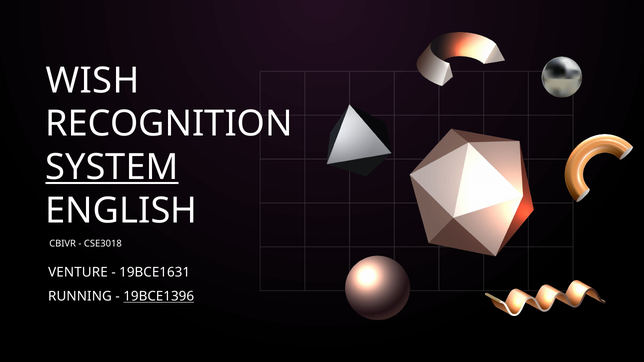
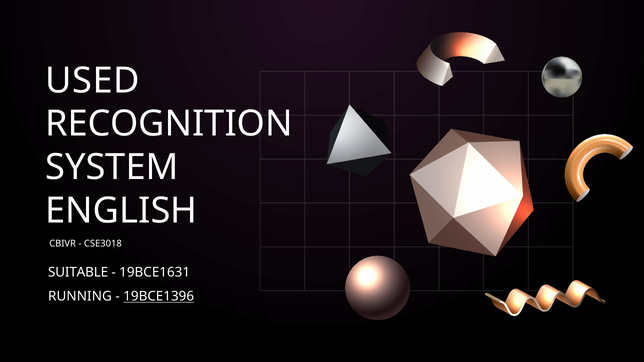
WISH: WISH -> USED (92, 81)
SYSTEM underline: present -> none (112, 168)
VENTURE: VENTURE -> SUITABLE (78, 273)
